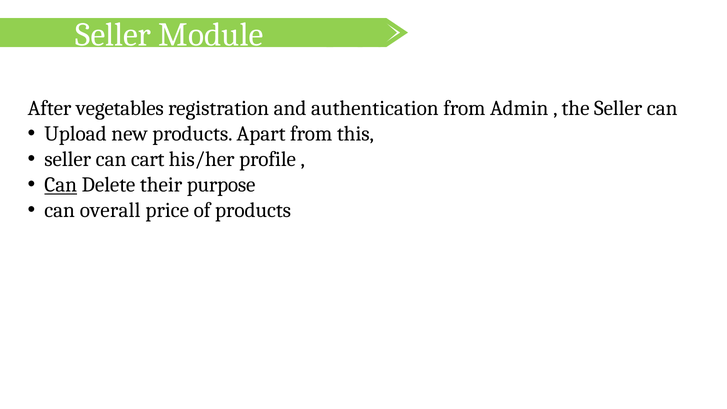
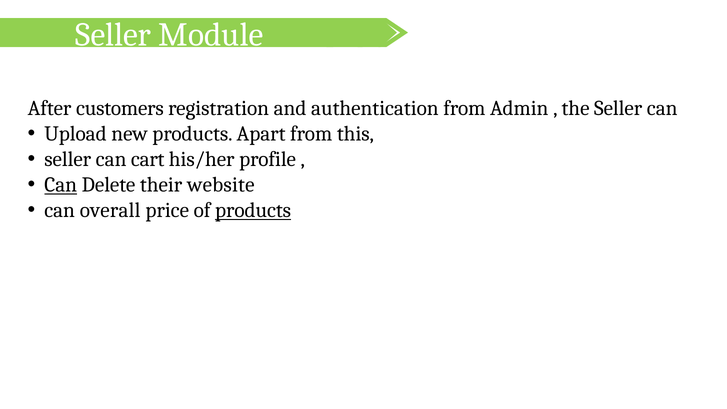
vegetables: vegetables -> customers (120, 108)
purpose: purpose -> website (221, 185)
products underline: none -> present (253, 210)
